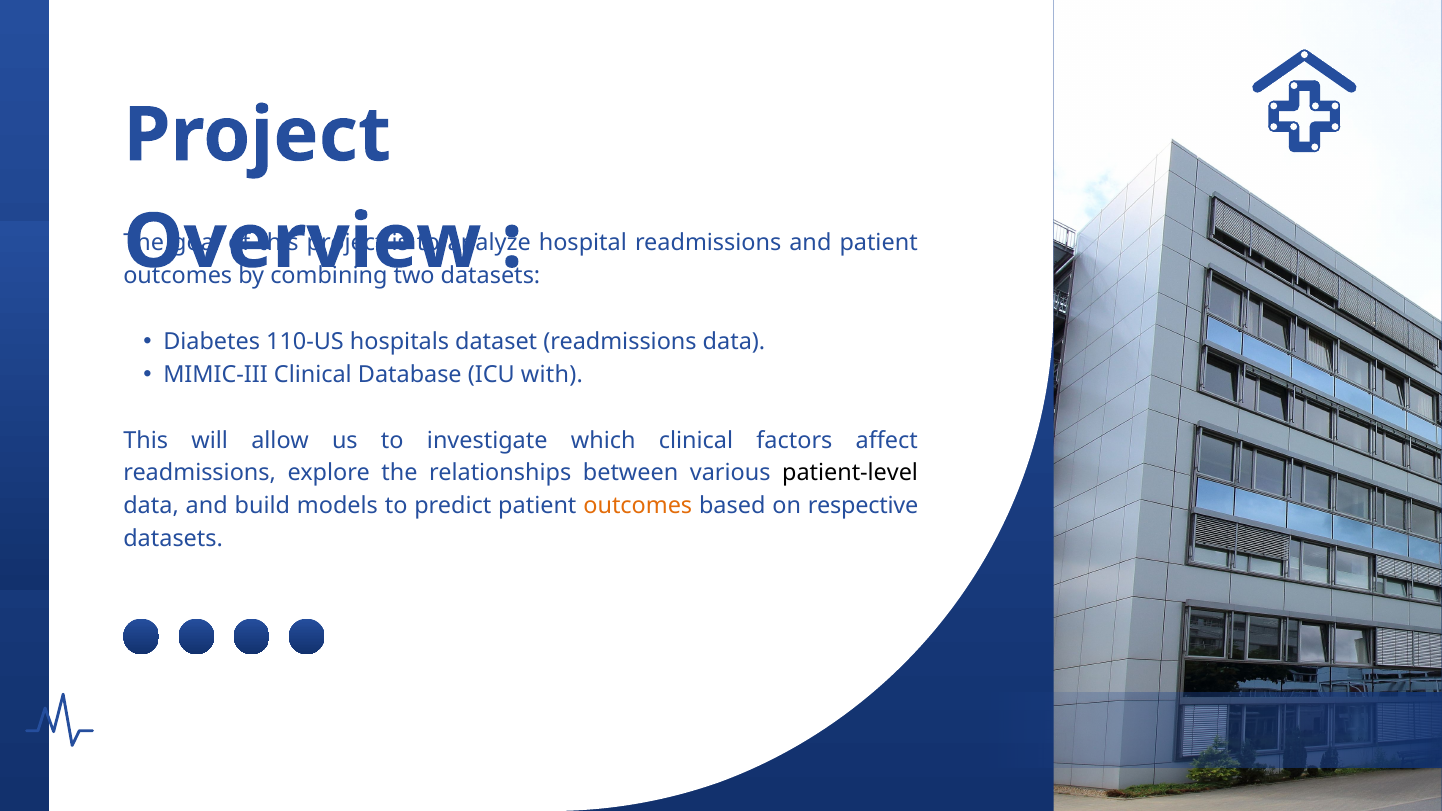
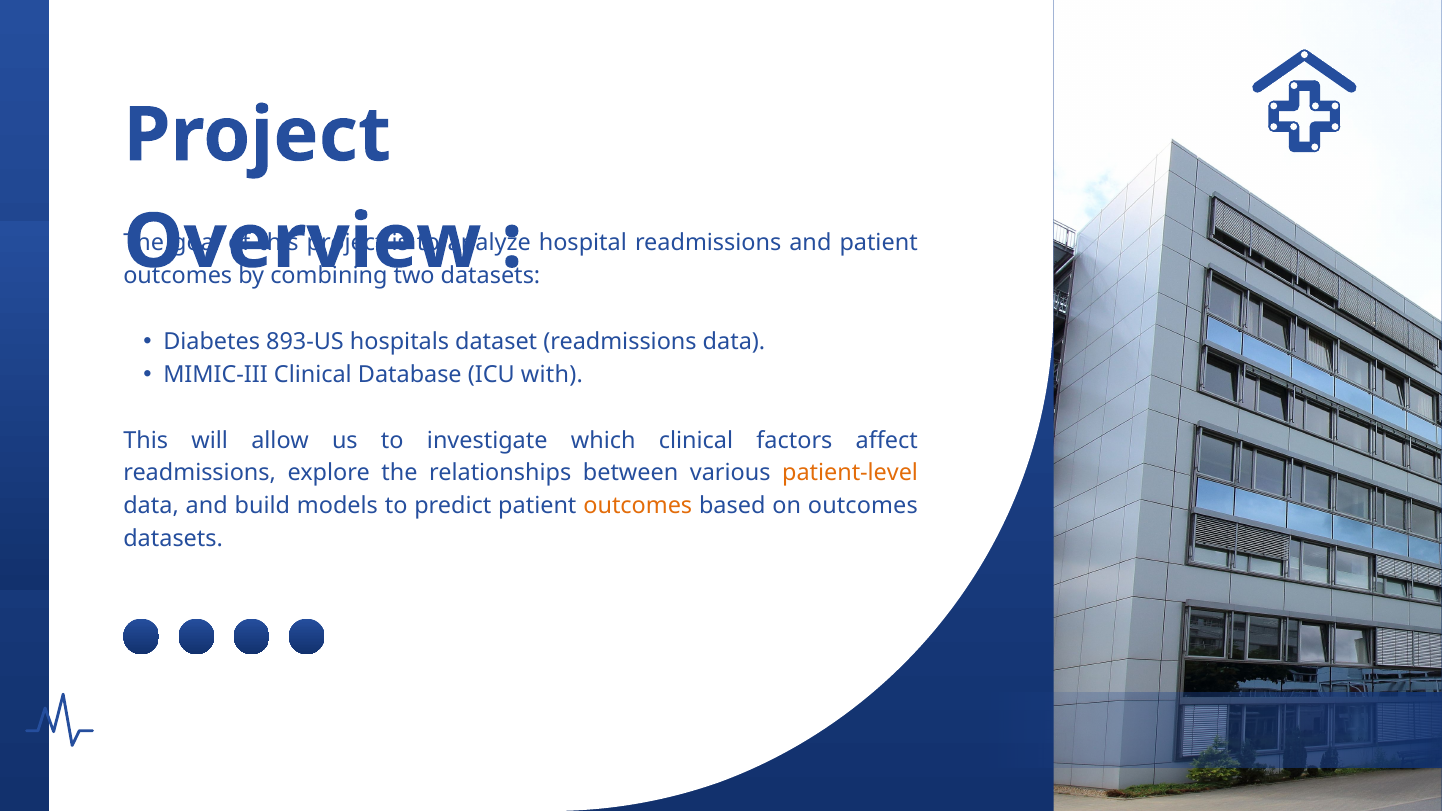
110-US: 110-US -> 893-US (305, 342)
patient-level colour: black -> orange (850, 473)
on respective: respective -> outcomes (863, 506)
